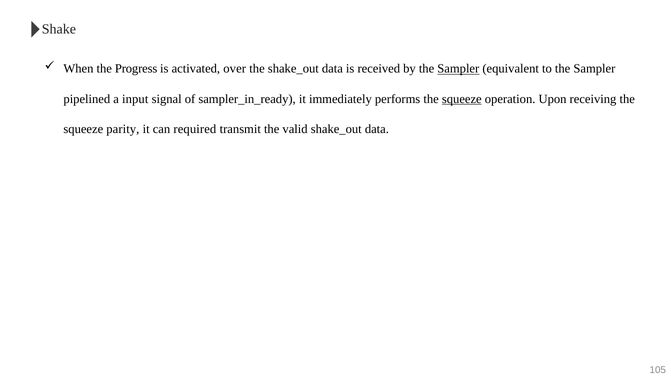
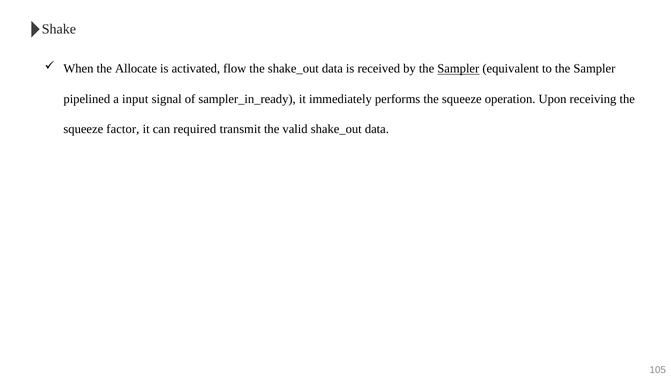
Progress: Progress -> Allocate (136, 69)
over: over -> flow (235, 69)
squeeze underline: present -> none (462, 99)
parity: parity -> factor (123, 129)
